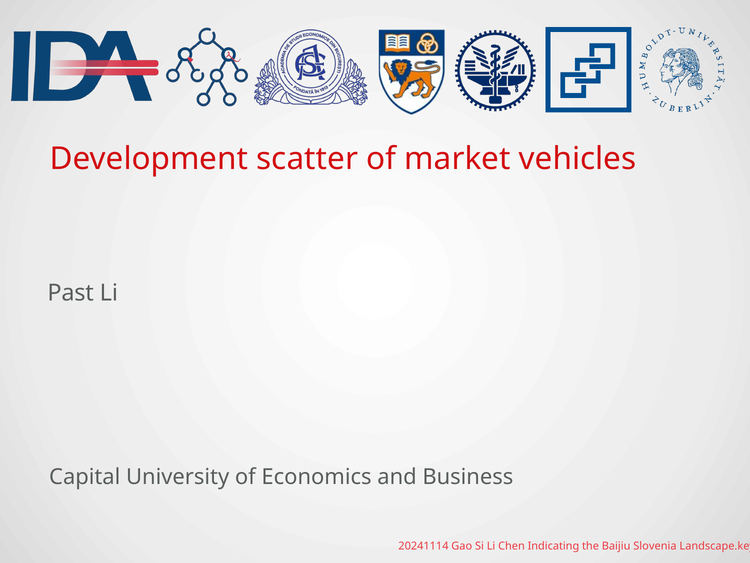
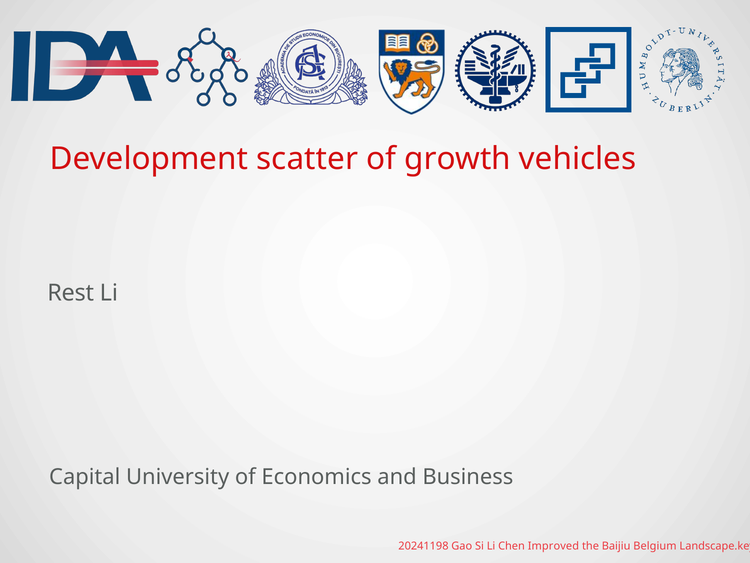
market: market -> growth (458, 159)
Past: Past -> Rest (71, 293)
20241114: 20241114 -> 20241198 (423, 546)
Indicating: Indicating -> Improved (553, 546)
Slovenia: Slovenia -> Belgium (655, 546)
